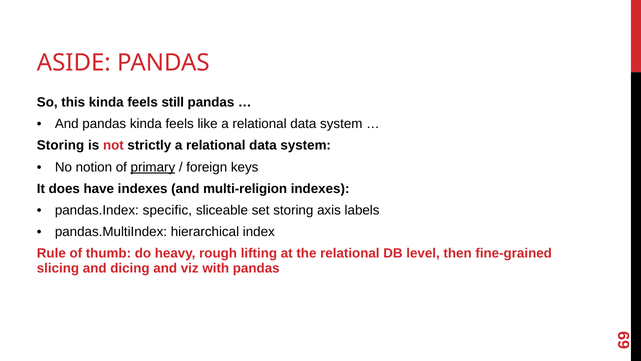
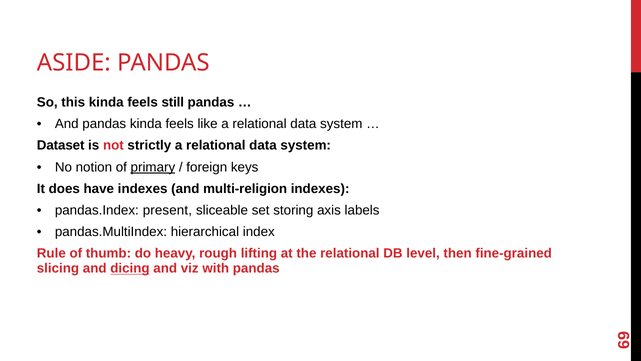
Storing: Storing -> Dataset (61, 145)
specific: specific -> present (167, 210)
dicing underline: none -> present (130, 268)
